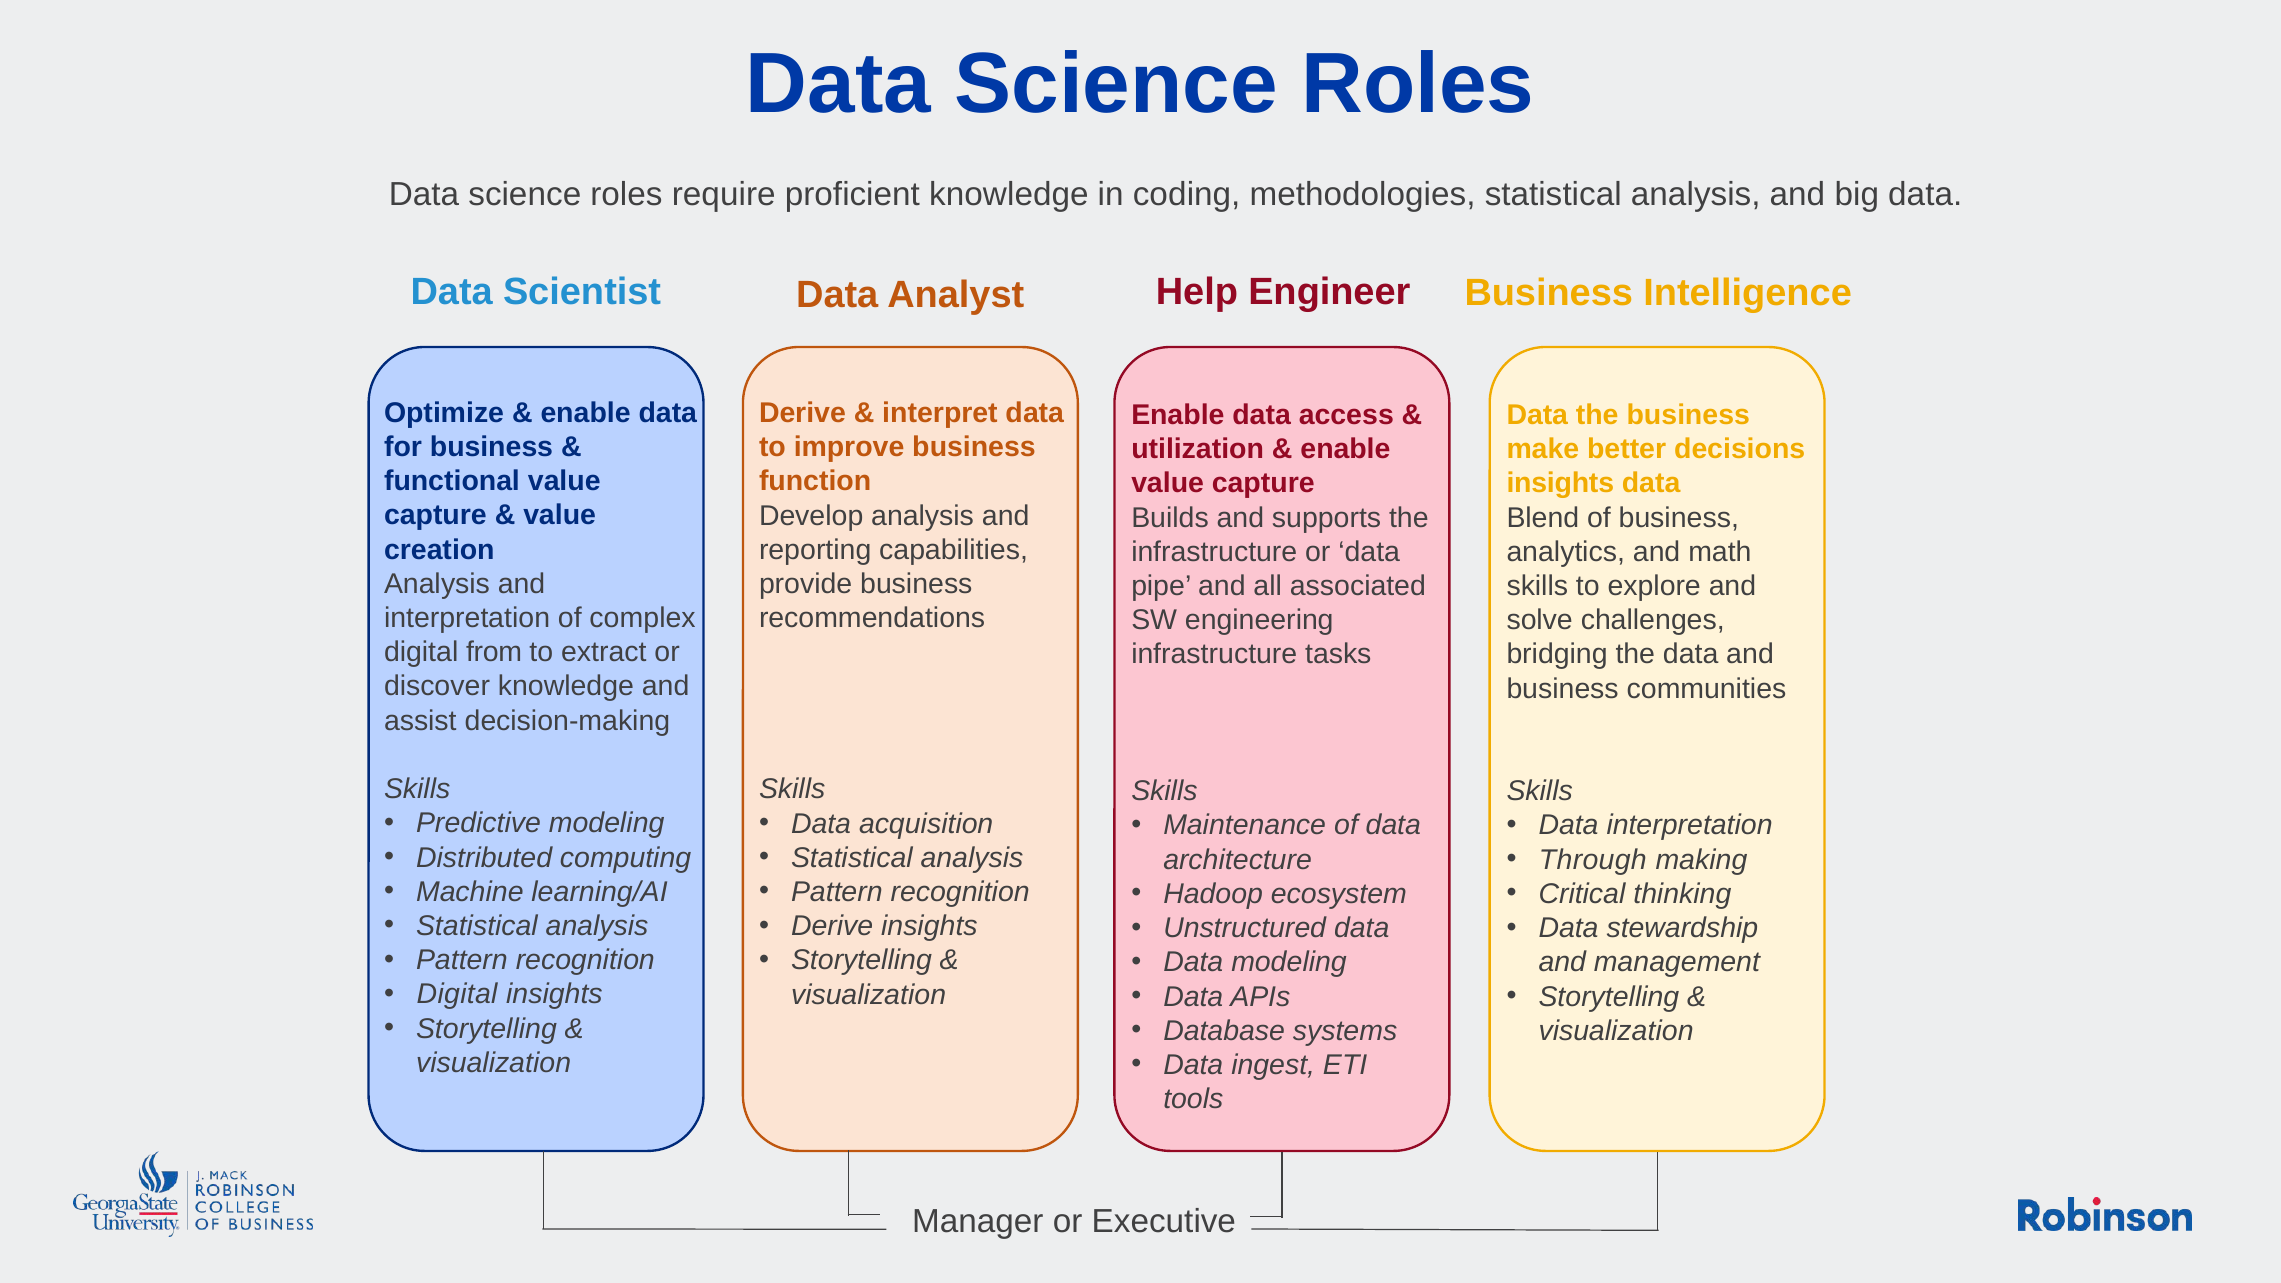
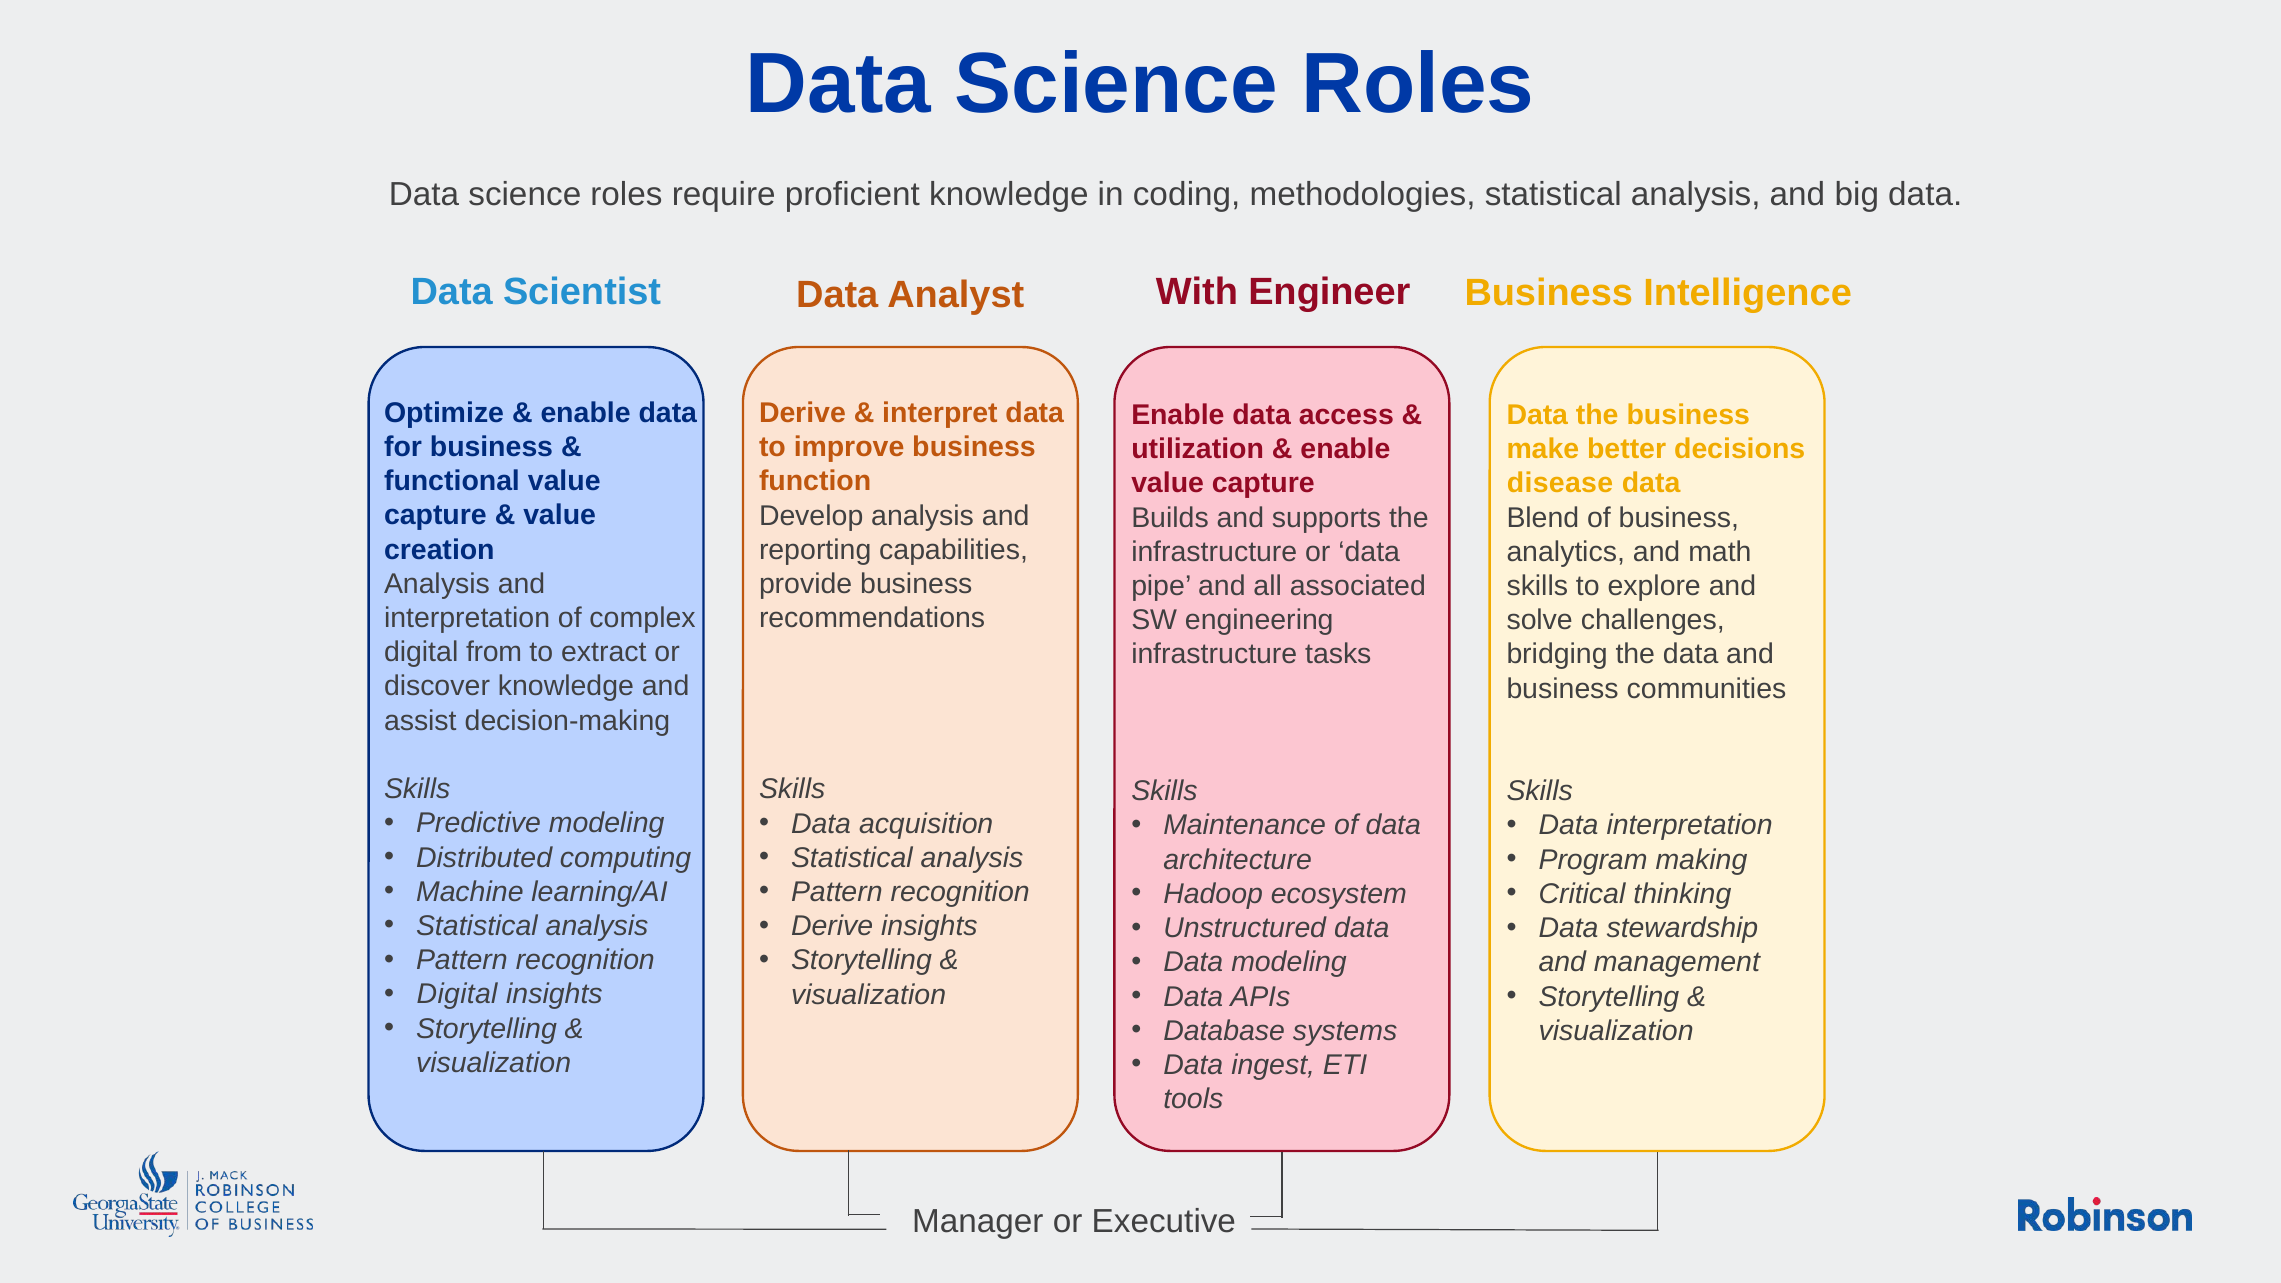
Help: Help -> With (1197, 292)
insights: insights -> disease (1560, 483)
Through: Through -> Program (1593, 860)
